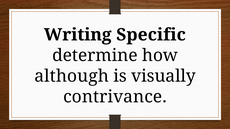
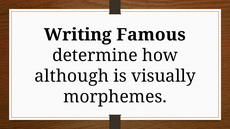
Specific: Specific -> Famous (151, 35)
contrivance: contrivance -> morphemes (115, 97)
